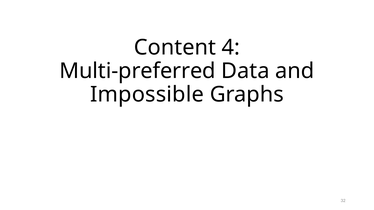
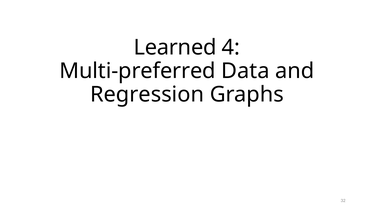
Content: Content -> Learned (175, 47)
Impossible: Impossible -> Regression (147, 95)
